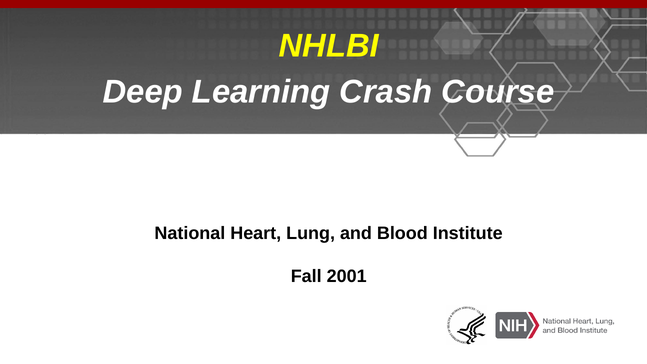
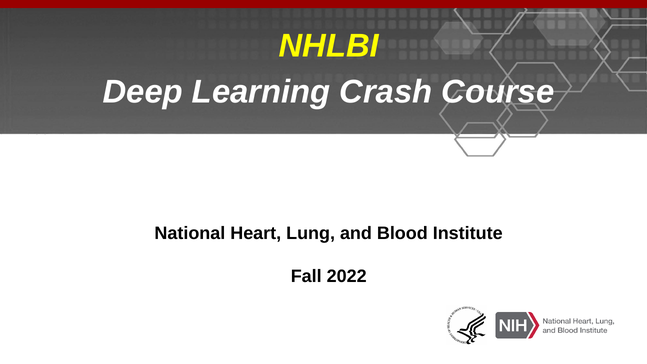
2001: 2001 -> 2022 (347, 276)
